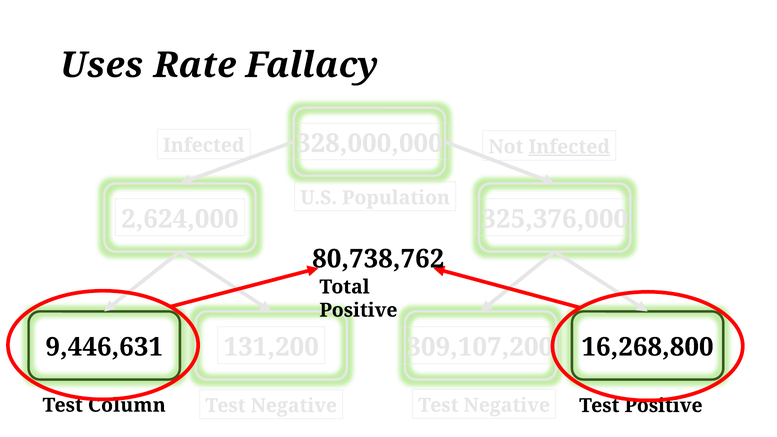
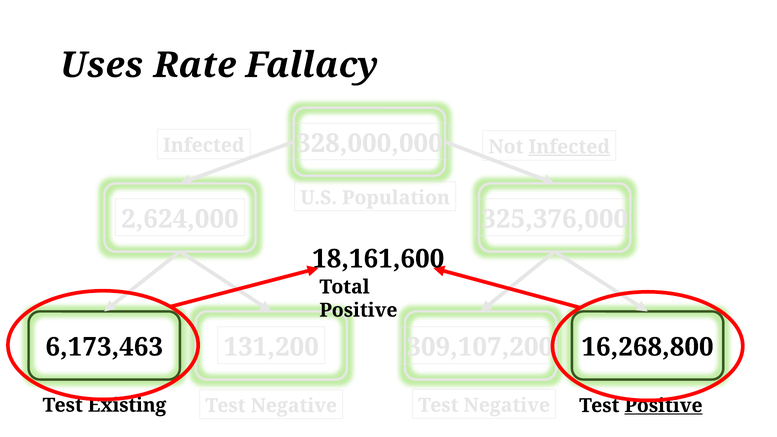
80,738,762: 80,738,762 -> 18,161,600 (378, 259)
9,446,631: 9,446,631 -> 6,173,463 (104, 347)
Column: Column -> Existing (127, 405)
Positive underline: none -> present (664, 406)
